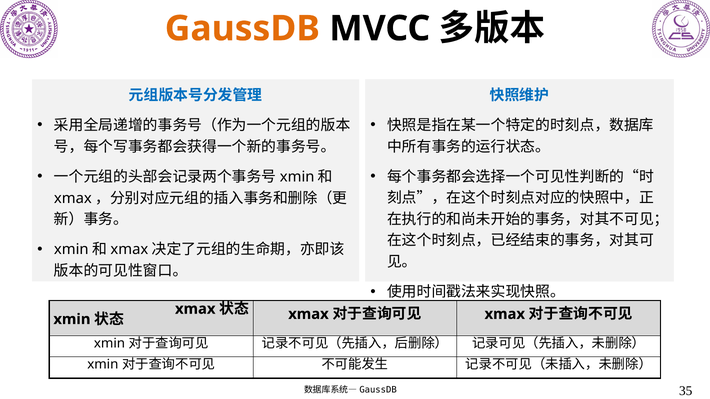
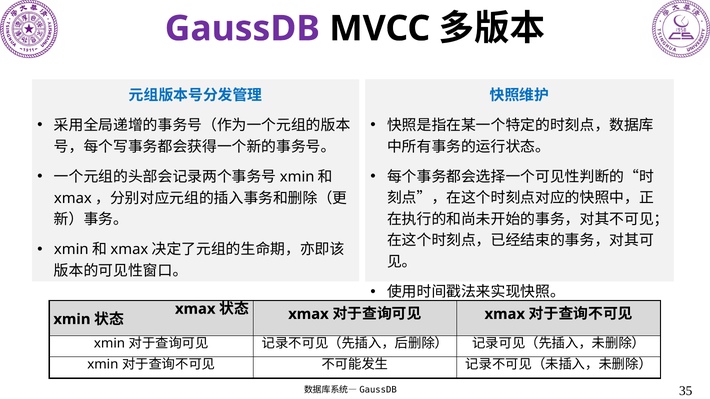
GaussDB colour: orange -> purple (242, 29)
